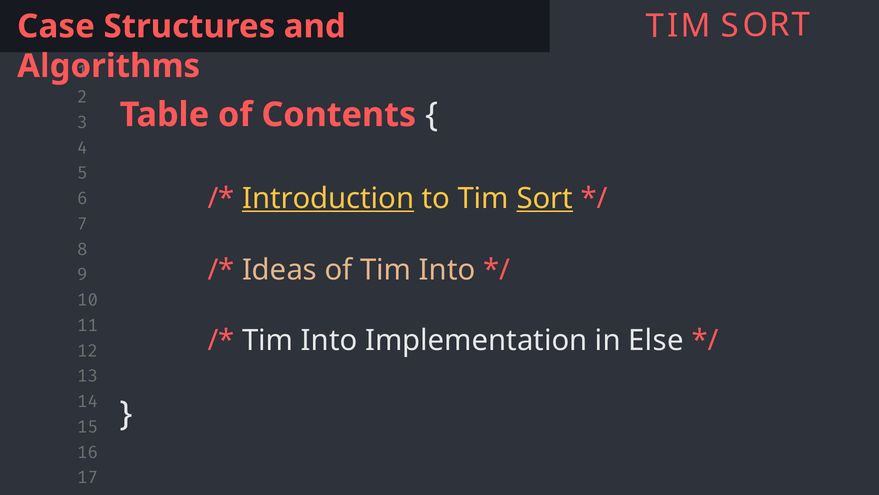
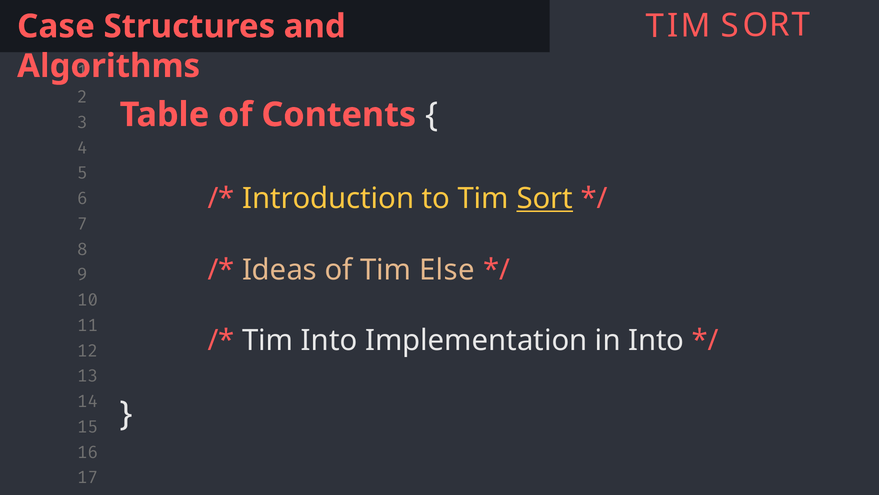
Introduction underline: present -> none (328, 198)
of Tim Into: Into -> Else (447, 270)
in Else: Else -> Into (656, 340)
